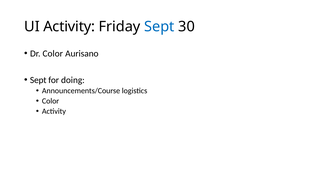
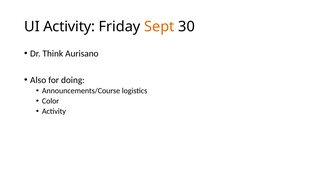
Sept colour: blue -> orange (159, 27)
Dr Color: Color -> Think (53, 54)
Sept: Sept -> Also (38, 80)
